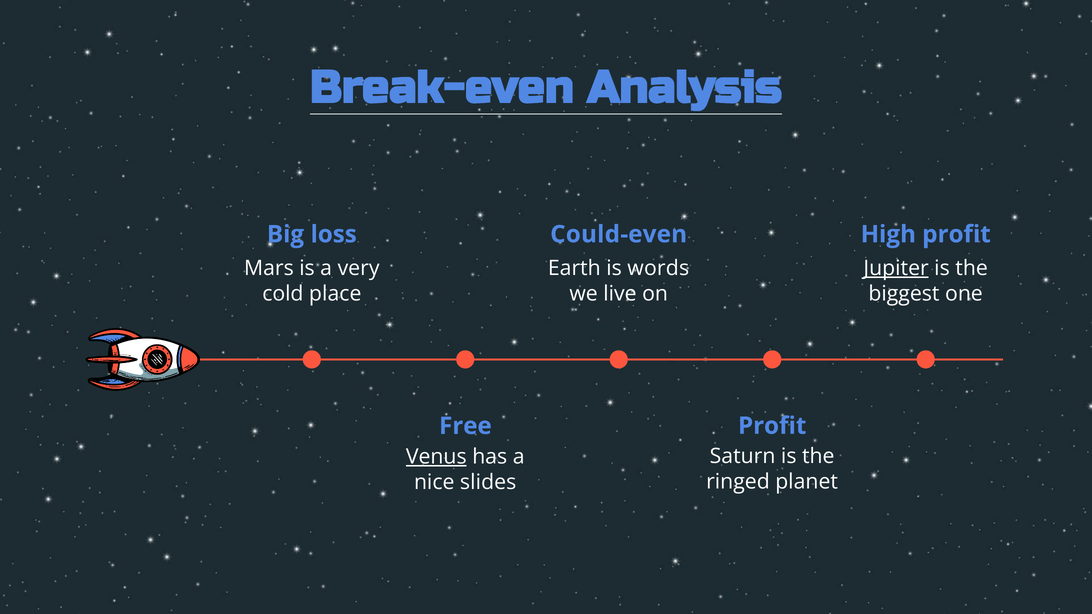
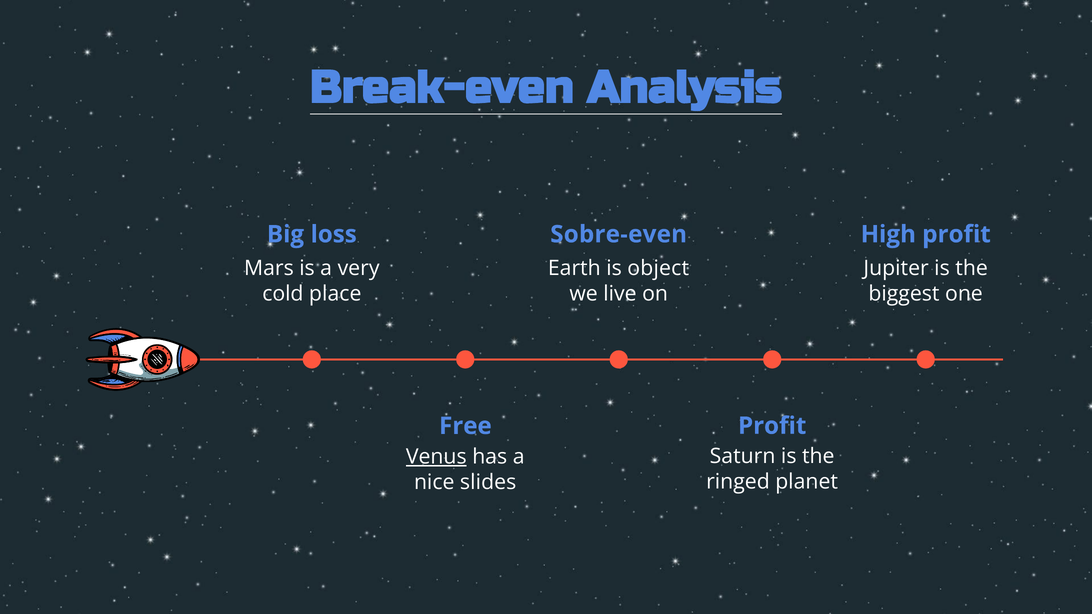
Could-even: Could-even -> Sobre-even (619, 234)
words: words -> object (658, 268)
Jupiter underline: present -> none (896, 268)
